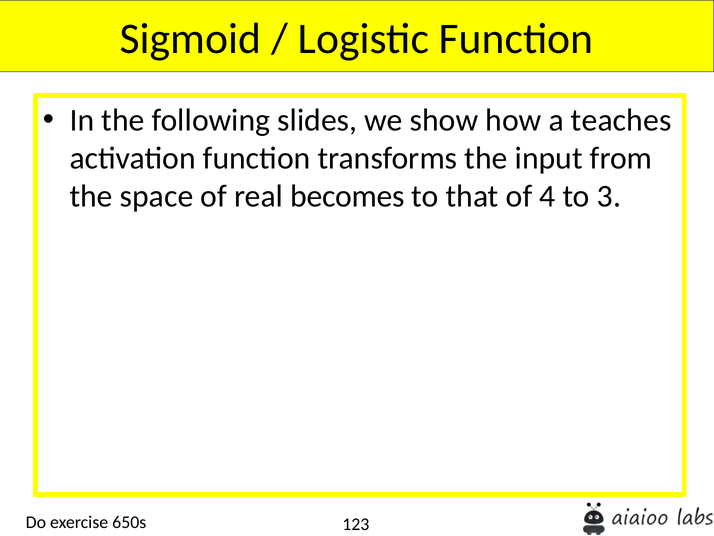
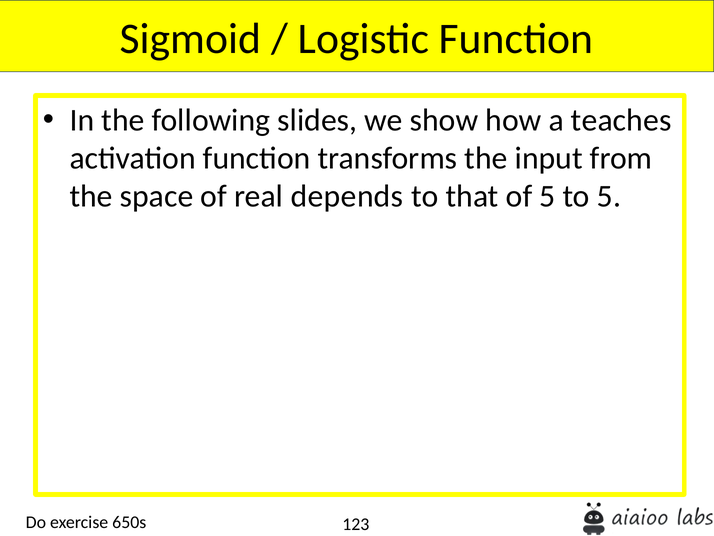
becomes: becomes -> depends (347, 196)
of 4: 4 -> 5 (547, 196)
to 3: 3 -> 5 (609, 196)
